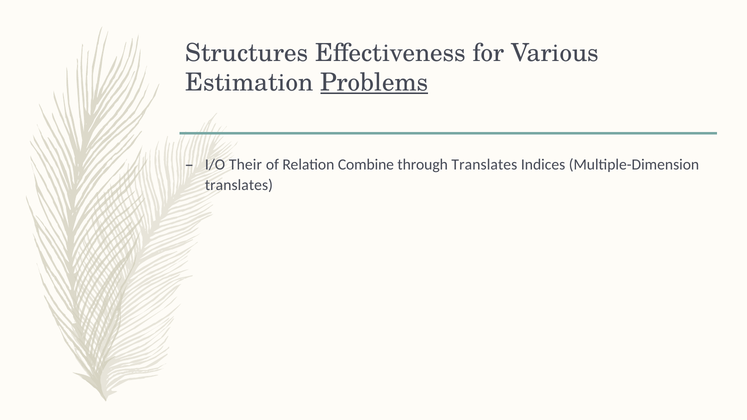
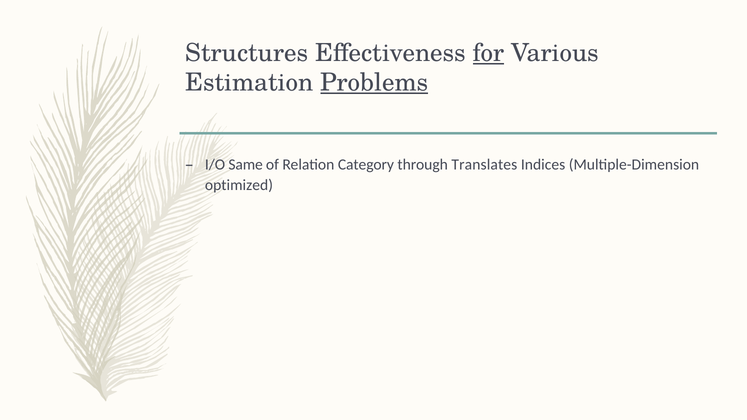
for underline: none -> present (489, 53)
Their: Their -> Same (246, 165)
Combine: Combine -> Category (366, 165)
translates: translates -> optimized (239, 185)
